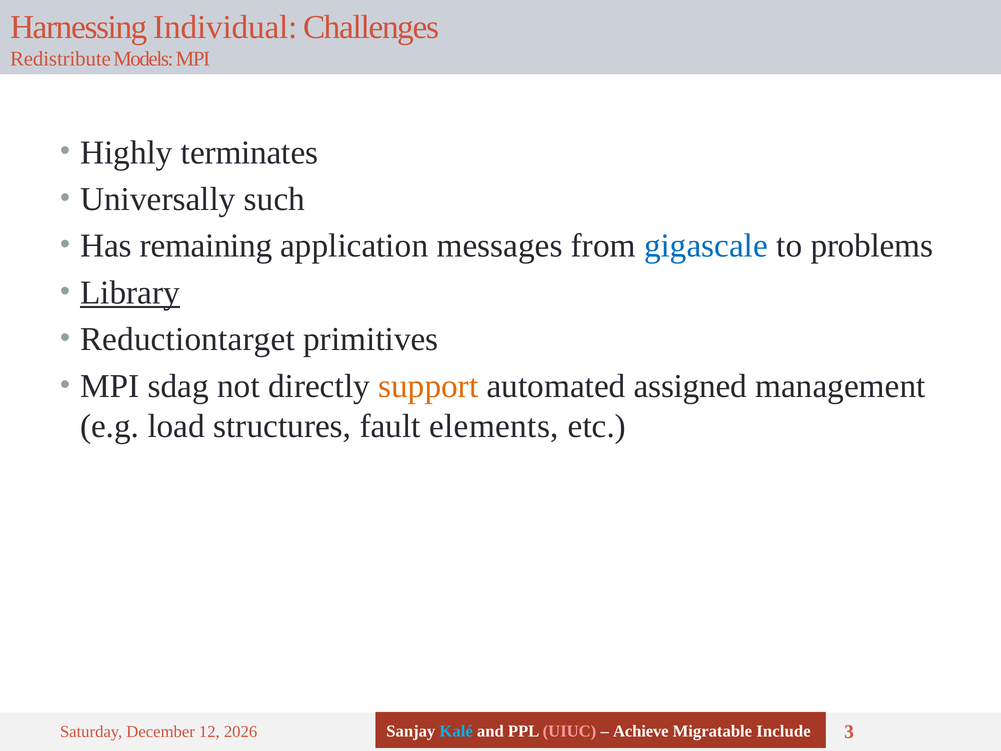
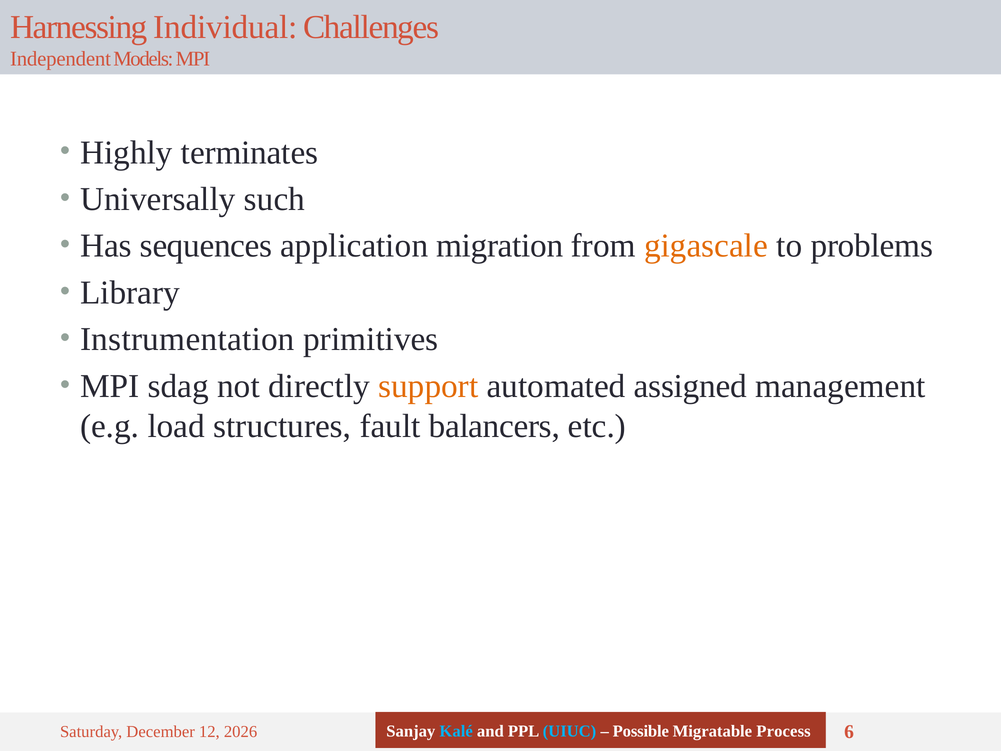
Redistribute: Redistribute -> Independent (60, 59)
remaining: remaining -> sequences (206, 246)
messages: messages -> migration (500, 246)
gigascale colour: blue -> orange (706, 246)
Library underline: present -> none (130, 293)
Reductiontarget: Reductiontarget -> Instrumentation (187, 339)
elements: elements -> balancers (494, 426)
UIUC colour: pink -> light blue (570, 731)
Achieve: Achieve -> Possible (641, 731)
Include: Include -> Process (784, 731)
3: 3 -> 6 (849, 732)
